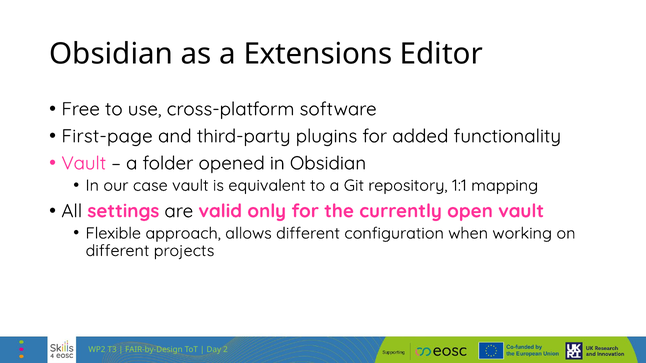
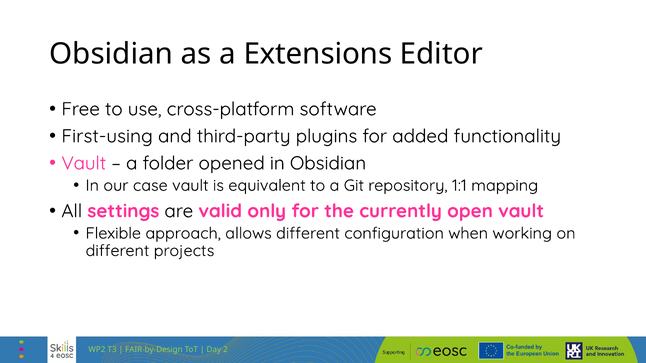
First-page: First-page -> First-using (107, 136)
